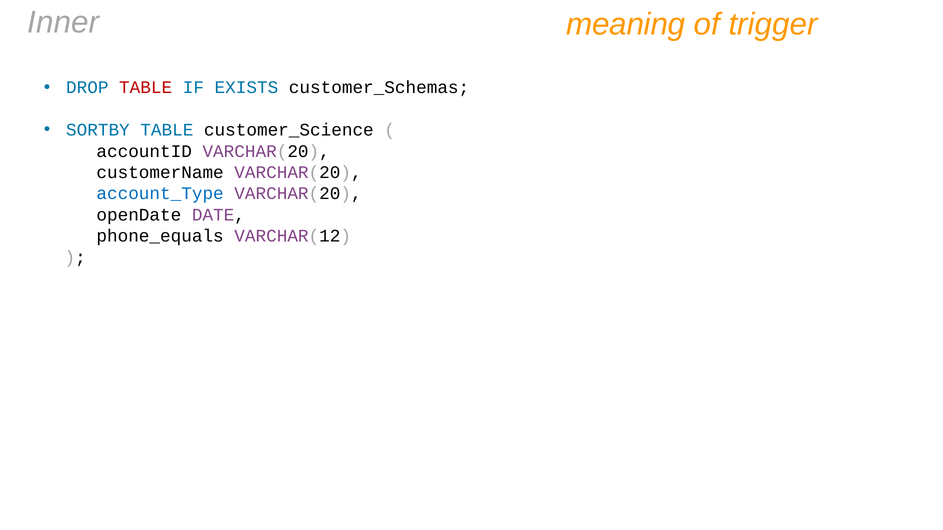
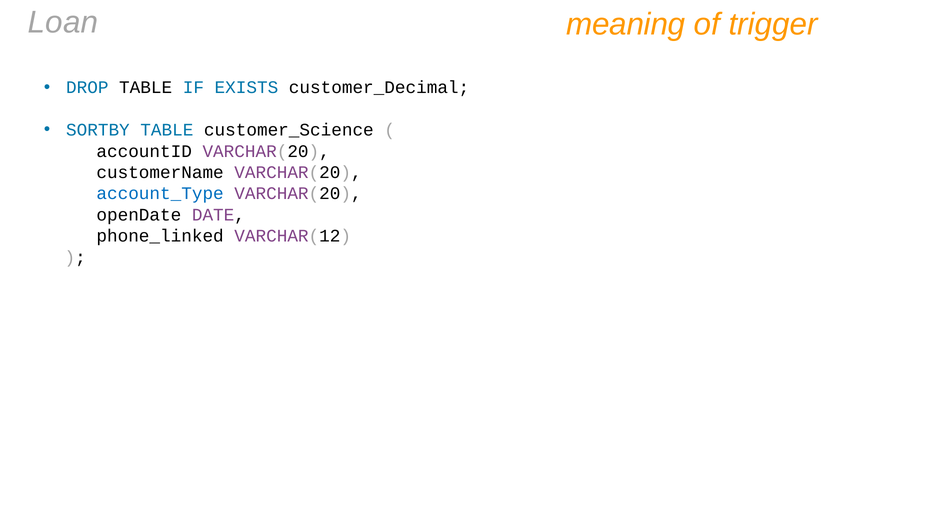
Inner: Inner -> Loan (63, 22)
TABLE colour: red -> black (146, 88)
customer_Schemas: customer_Schemas -> customer_Decimal (379, 88)
phone_equals: phone_equals -> phone_linked (160, 236)
